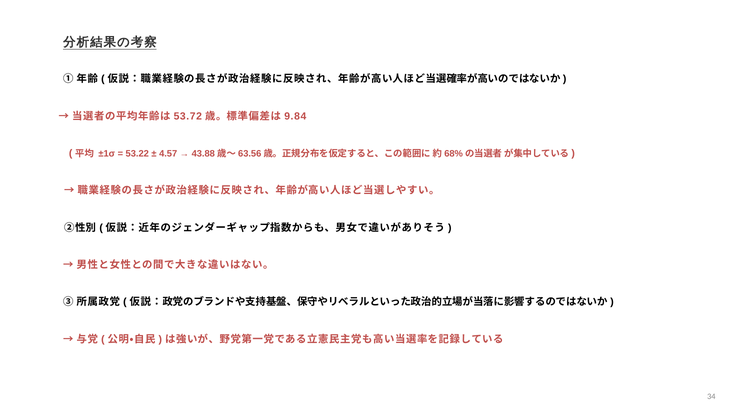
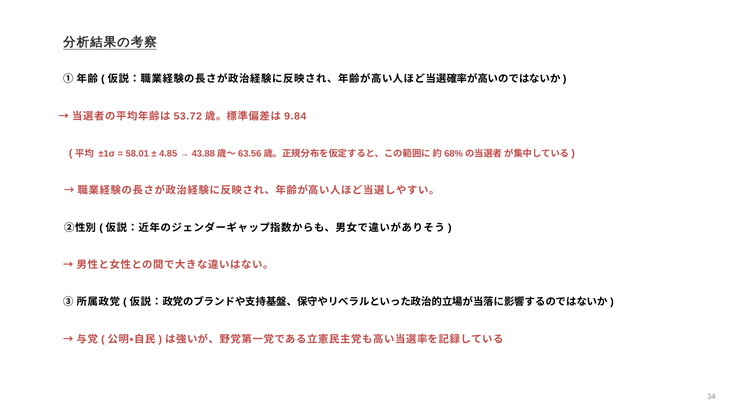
53.22: 53.22 -> 58.01 (137, 154)
4.57: 4.57 -> 4.85 (168, 154)
